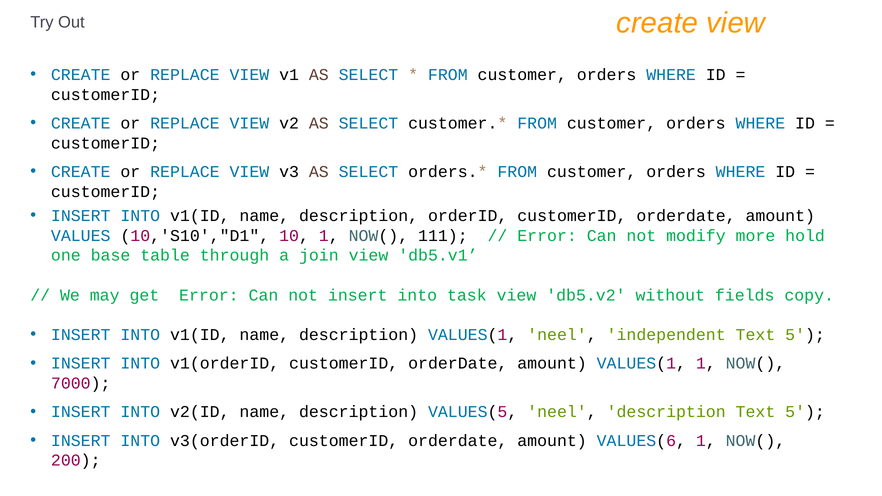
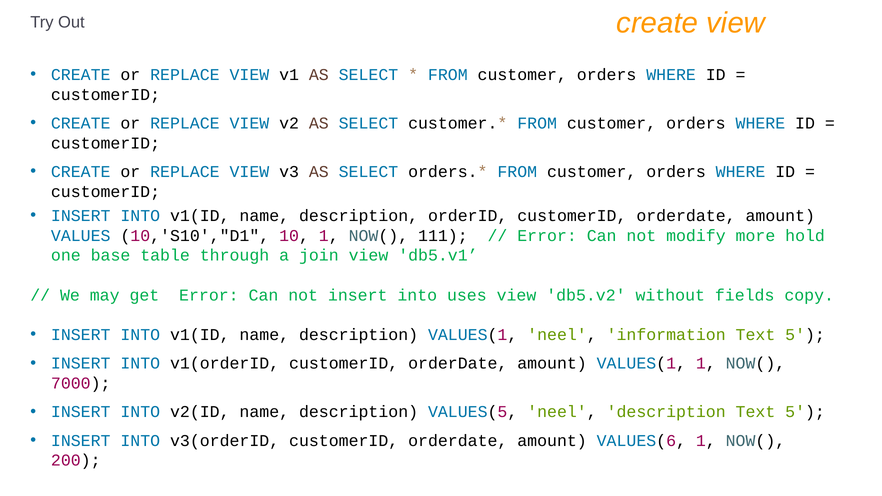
task: task -> uses (467, 295)
independent: independent -> information (666, 335)
